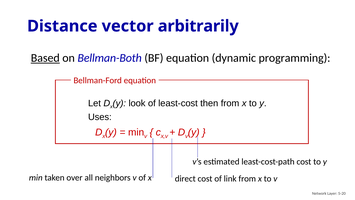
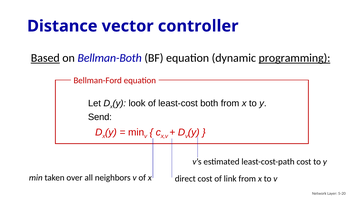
arbitrarily: arbitrarily -> controller (198, 26)
programming underline: none -> present (294, 58)
then: then -> both (209, 103)
Uses: Uses -> Send (100, 117)
